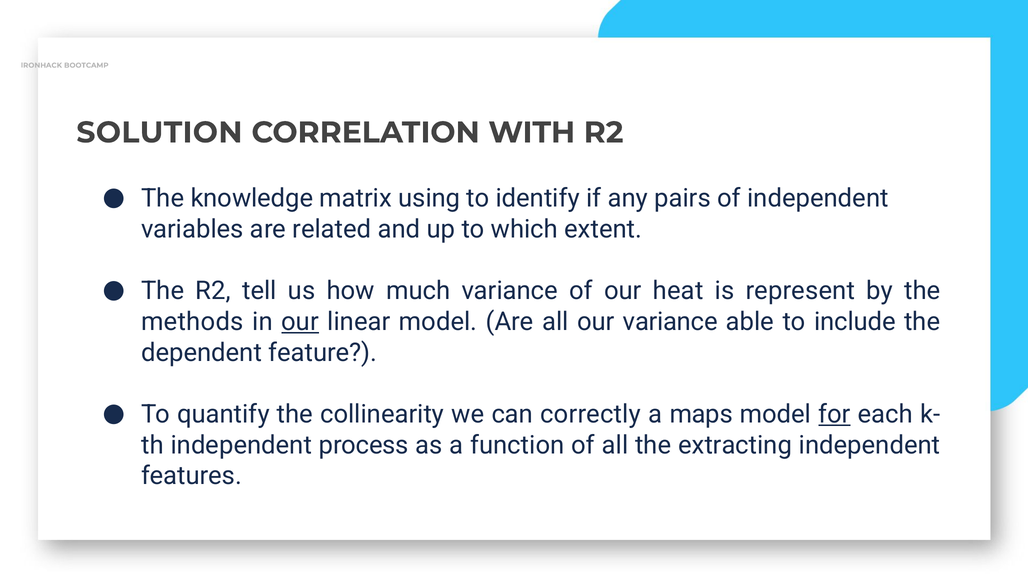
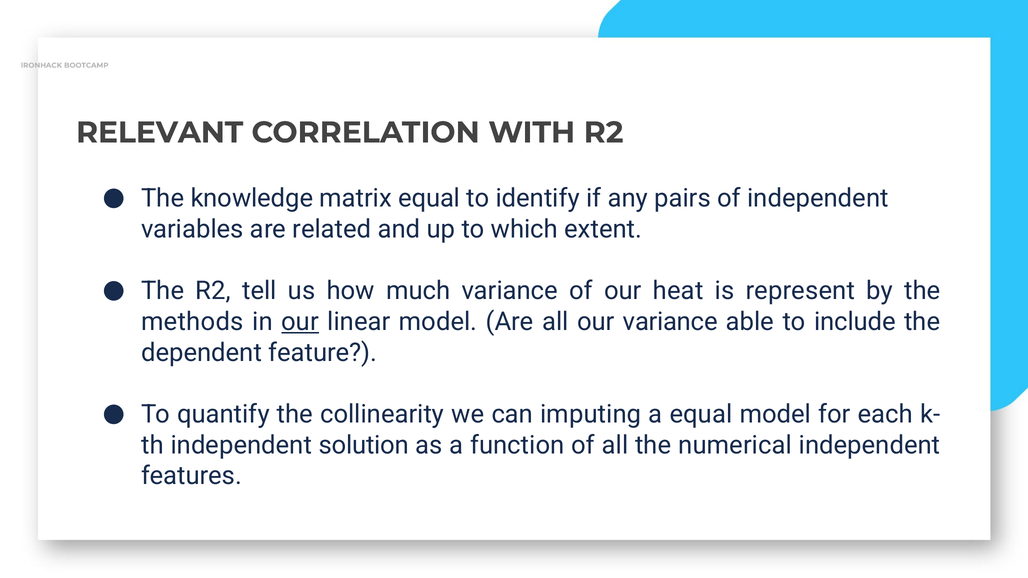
SOLUTION: SOLUTION -> RELEVANT (160, 133)
matrix using: using -> equal (429, 199)
correctly: correctly -> imputing (591, 414)
a maps: maps -> equal (701, 414)
for underline: present -> none (834, 414)
process: process -> solution (364, 445)
extracting: extracting -> numerical (735, 445)
